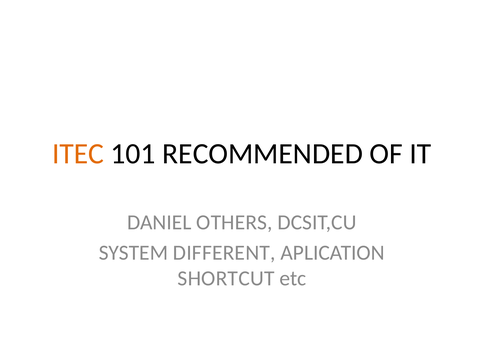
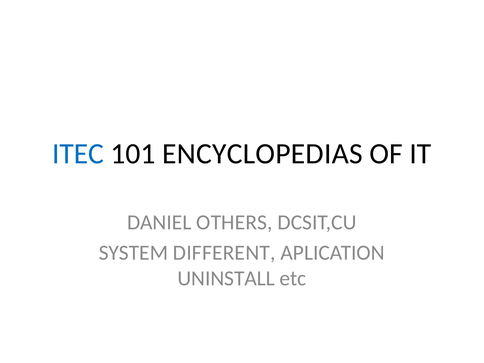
ITEC colour: orange -> blue (78, 154)
RECOMMENDED: RECOMMENDED -> ENCYCLOPEDIAS (262, 154)
SHORTCUT: SHORTCUT -> UNINSTALL (226, 278)
